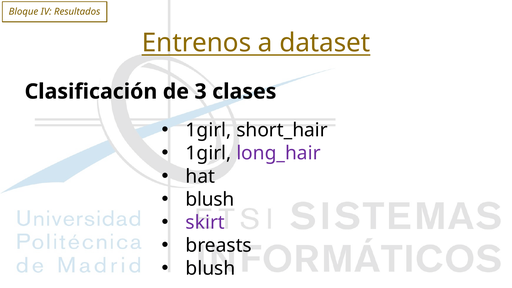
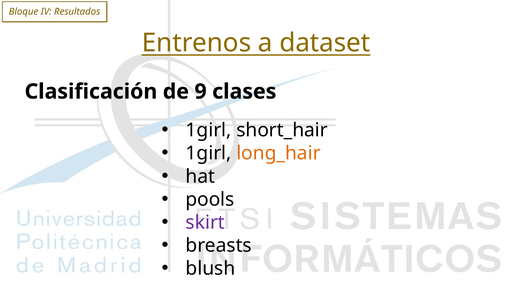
3: 3 -> 9 (201, 92)
long_hair colour: purple -> orange (278, 153)
blush: blush -> pools (210, 199)
